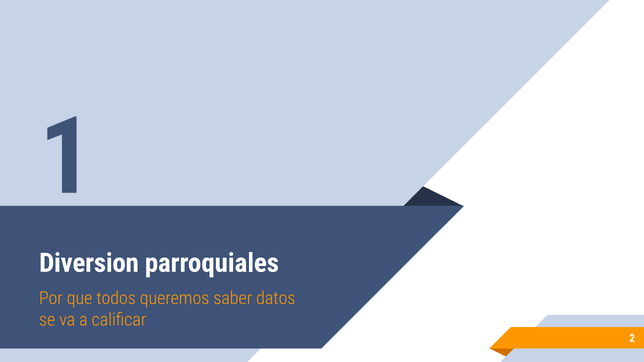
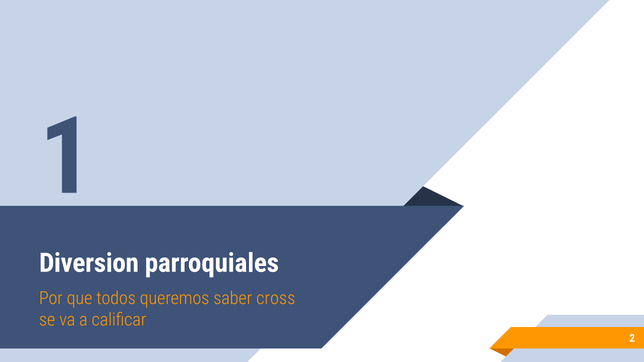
datos: datos -> cross (276, 298)
